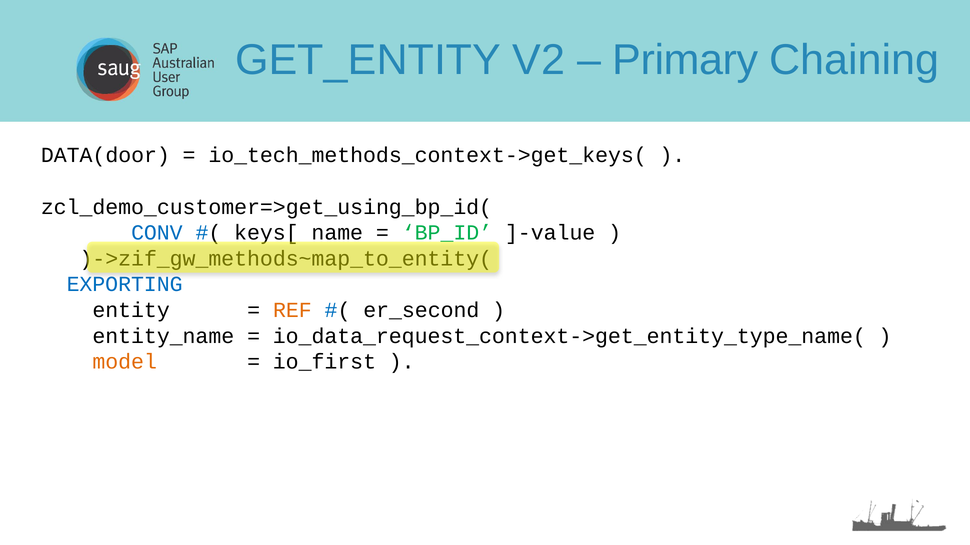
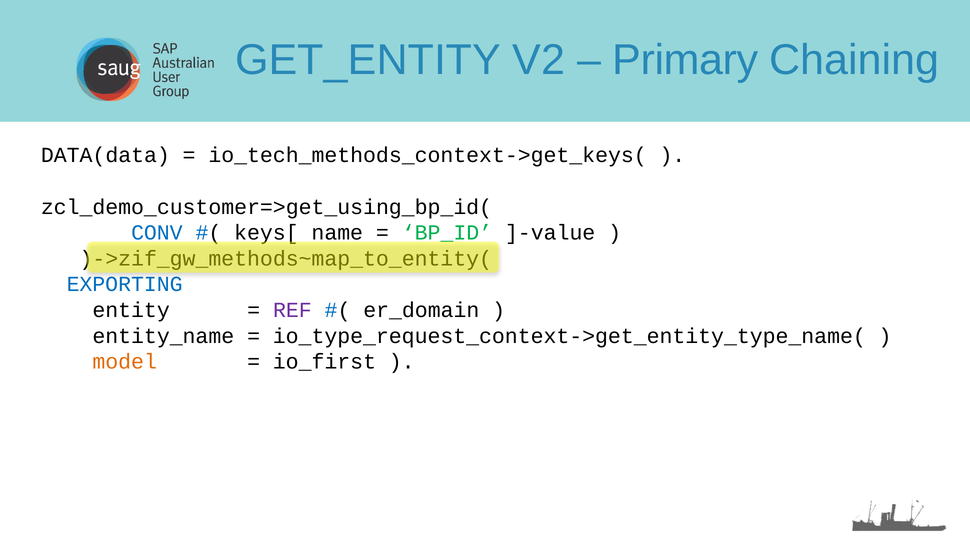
DATA(door: DATA(door -> DATA(data (105, 155)
REF colour: orange -> purple (292, 311)
er_second: er_second -> er_domain (421, 311)
io_data_request_context->get_entity_type_name(: io_data_request_context->get_entity_type_name( -> io_type_request_context->get_entity_type_name( (569, 336)
